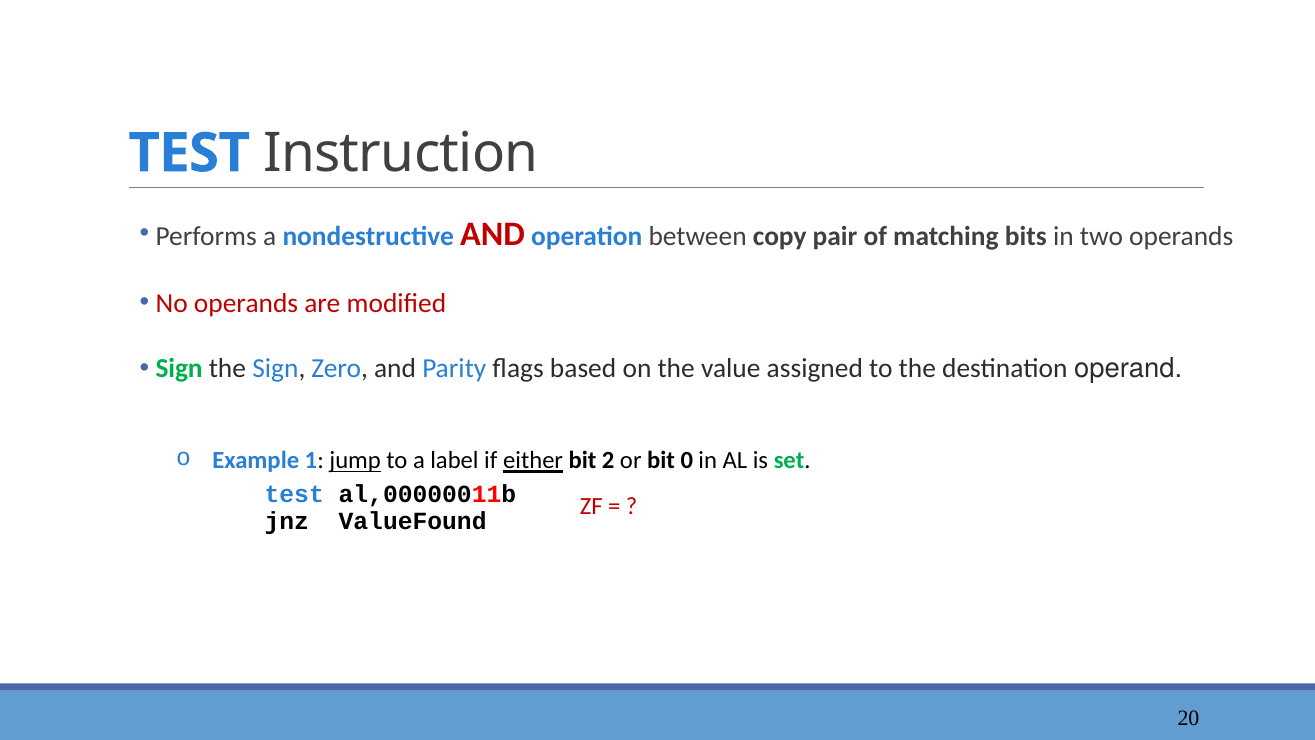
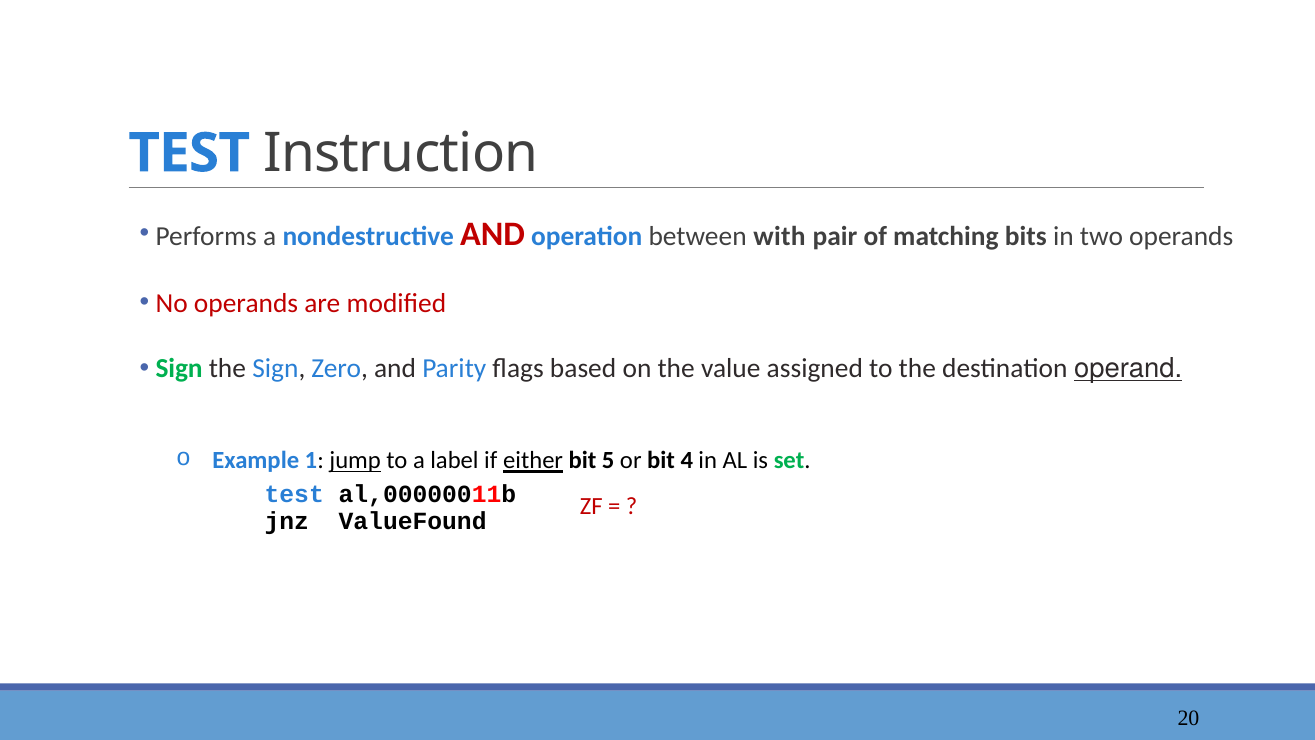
copy: copy -> with (780, 237)
operand underline: none -> present (1128, 369)
2: 2 -> 5 (608, 461)
0: 0 -> 4 (687, 461)
